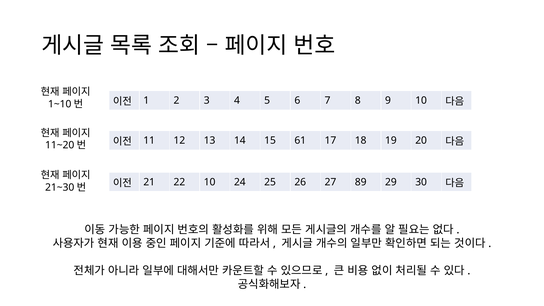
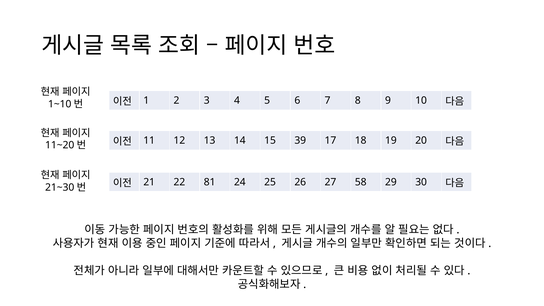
61: 61 -> 39 (300, 140)
22 10: 10 -> 81 (210, 182)
89: 89 -> 58 (361, 182)
